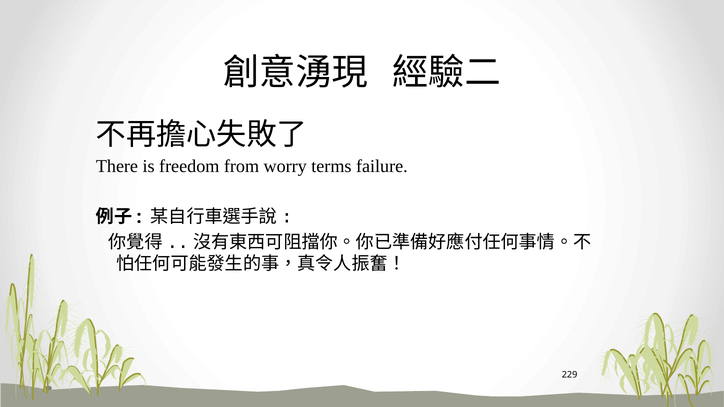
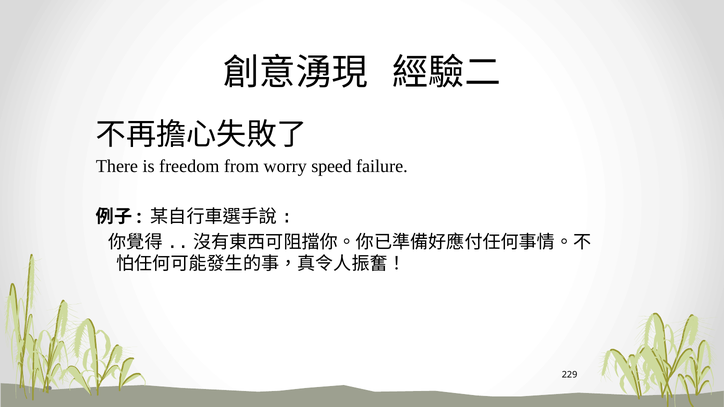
terms: terms -> speed (332, 166)
